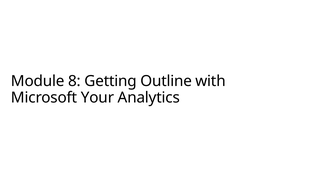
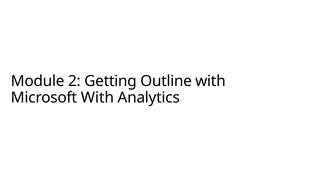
8: 8 -> 2 (74, 81)
Microsoft Your: Your -> With (97, 97)
